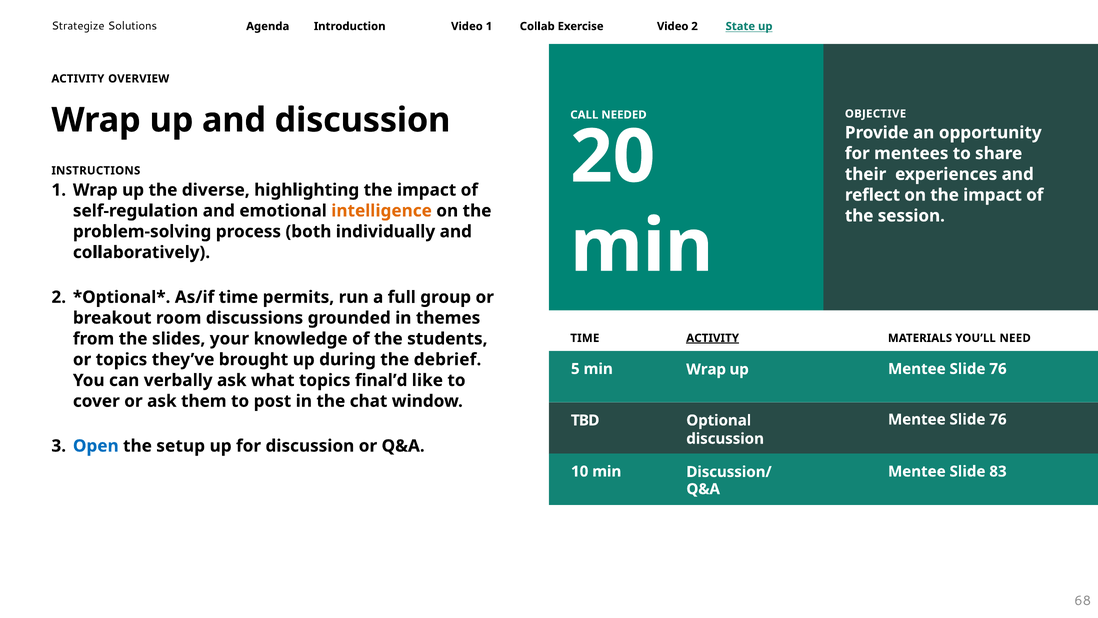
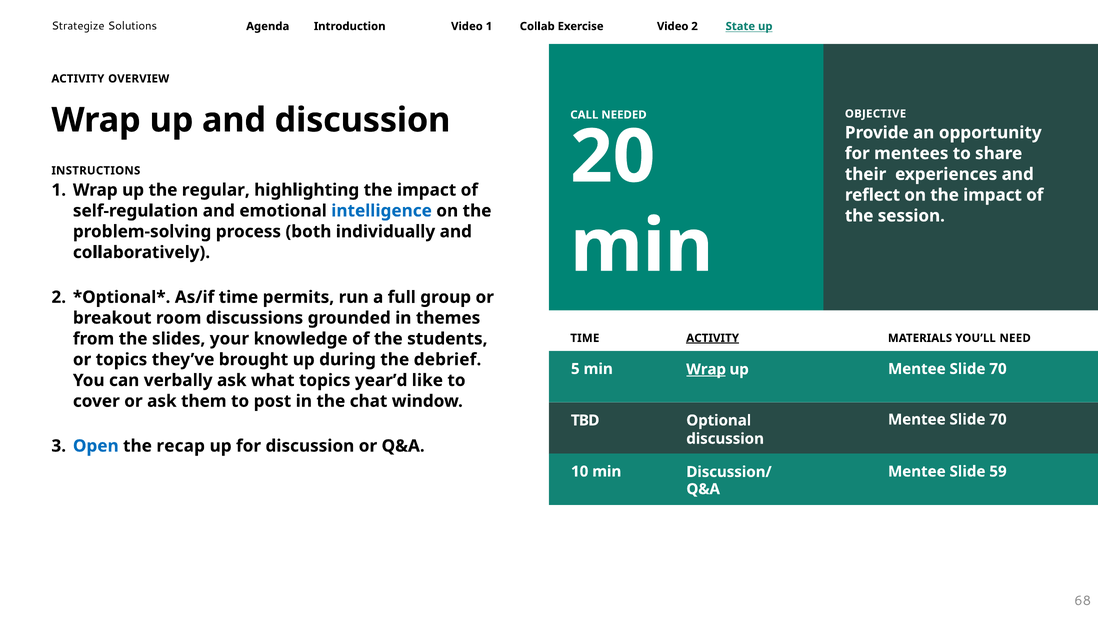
diverse: diverse -> regular (216, 190)
intelligence colour: orange -> blue (382, 211)
Wrap underline: none -> present (706, 369)
up Mentee Slide 76: 76 -> 70 (998, 369)
final’d: final’d -> year’d (381, 380)
76: 76 -> 70 (998, 419)
setup: setup -> recap (181, 446)
83: 83 -> 59 (998, 471)
